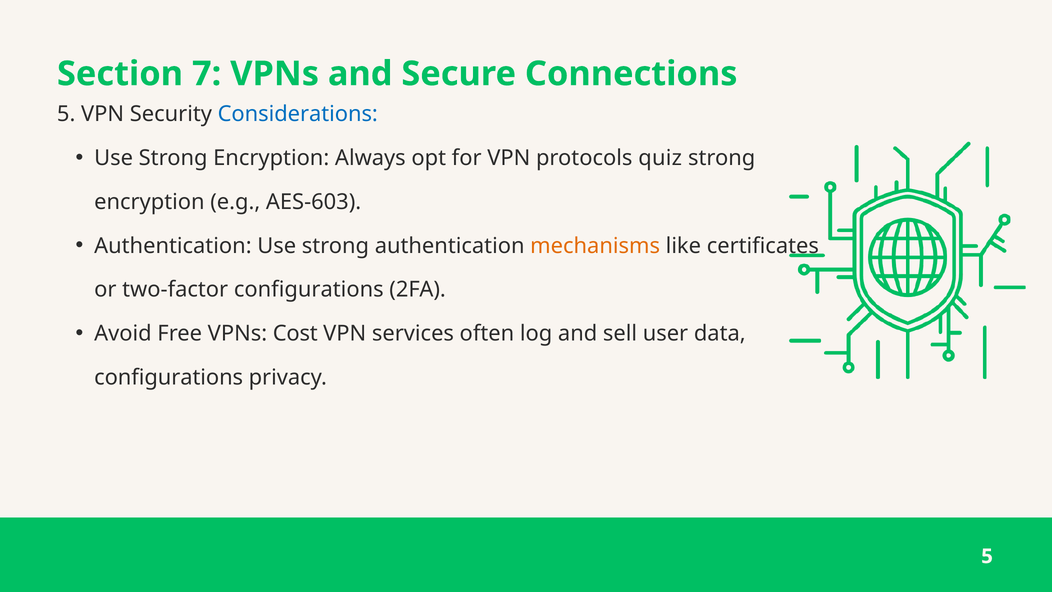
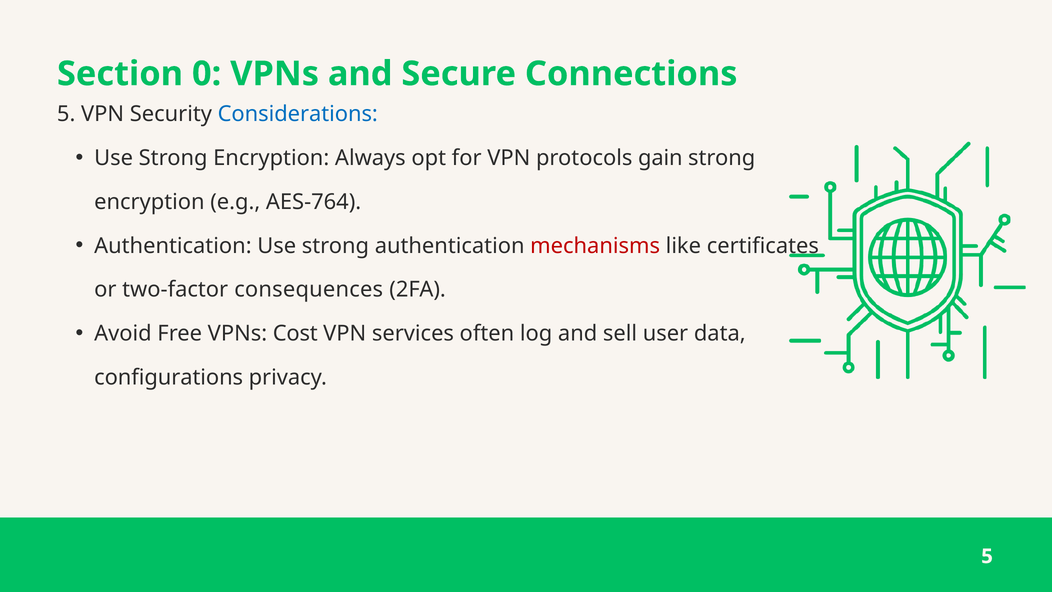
7: 7 -> 0 (207, 74)
quiz: quiz -> gain (660, 158)
AES-603: AES-603 -> AES-764 (314, 202)
mechanisms colour: orange -> red (595, 246)
two-factor configurations: configurations -> consequences (309, 290)
